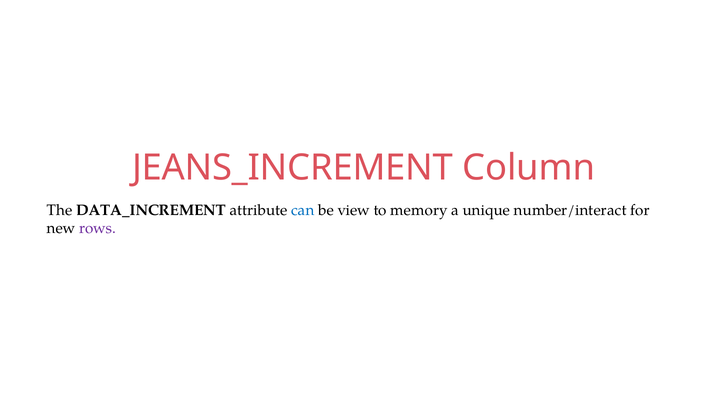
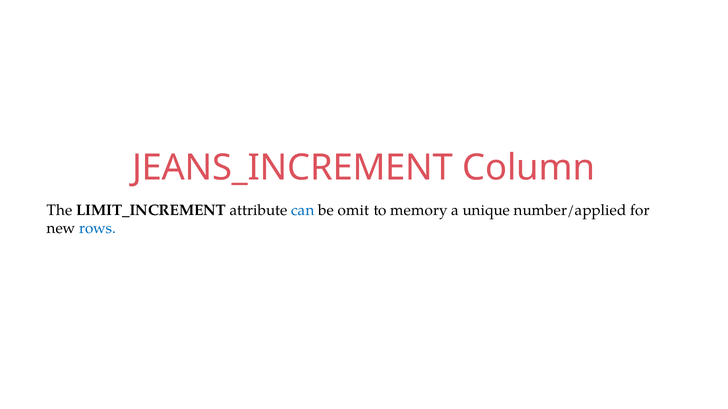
DATA_INCREMENT: DATA_INCREMENT -> LIMIT_INCREMENT (151, 210)
view: view -> omit (354, 210)
number/interact: number/interact -> number/applied (570, 210)
rows colour: purple -> blue (98, 229)
